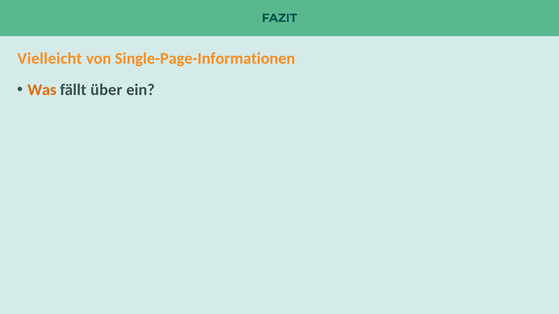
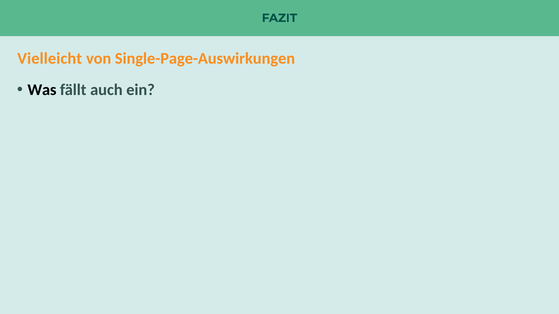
Single-Page-Informationen: Single-Page-Informationen -> Single-Page-Auswirkungen (205, 59)
Was colour: orange -> black (42, 90)
über: über -> auch (106, 90)
